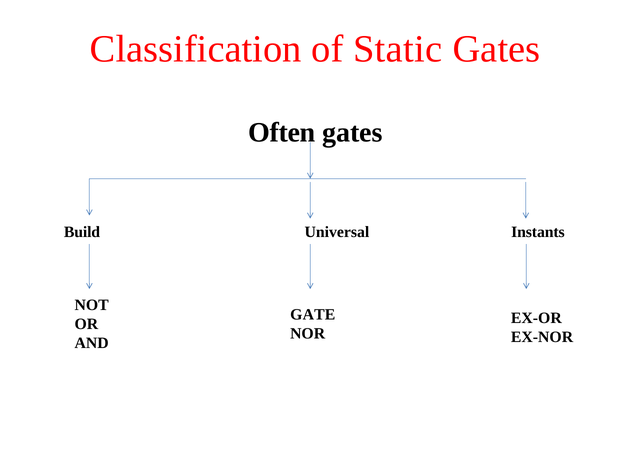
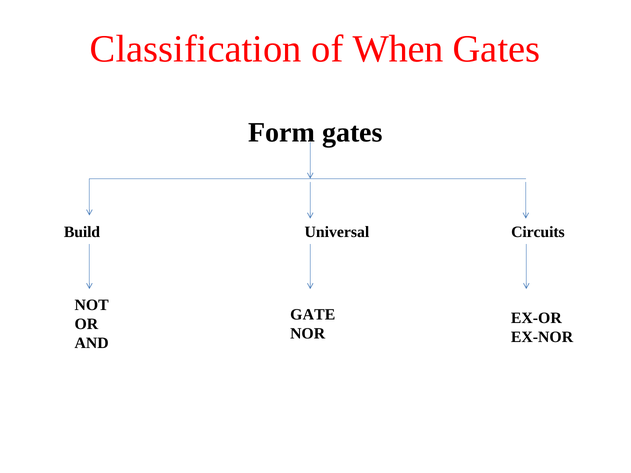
Static: Static -> When (398, 49)
Often: Often -> Form (282, 132)
Instants: Instants -> Circuits (538, 232)
